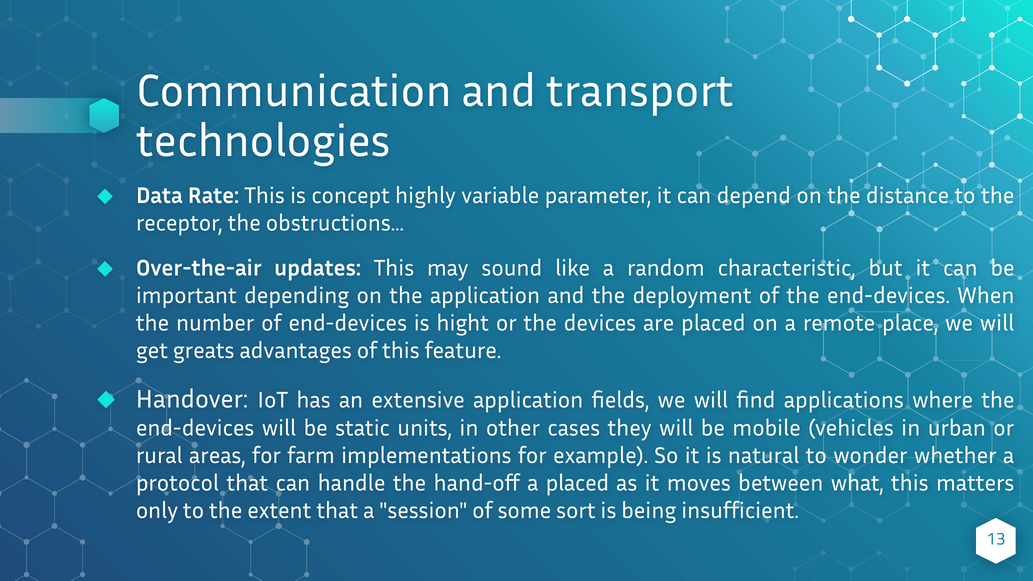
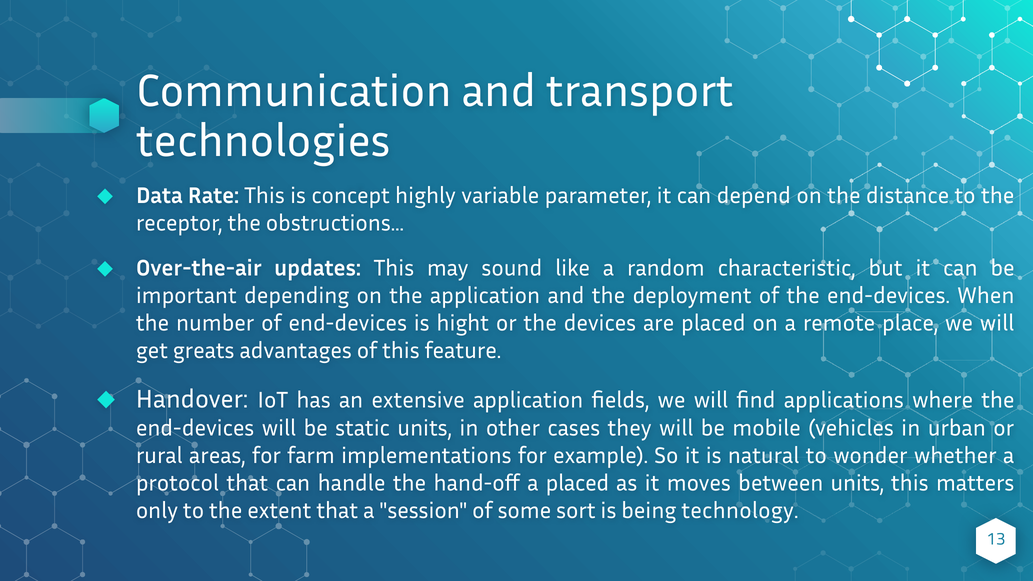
between what: what -> units (857, 483)
insufficient: insufficient -> technology (740, 511)
